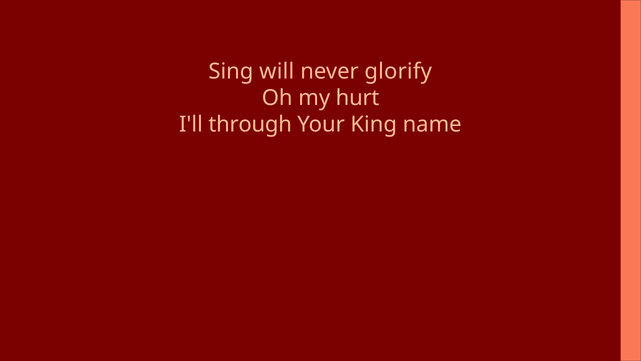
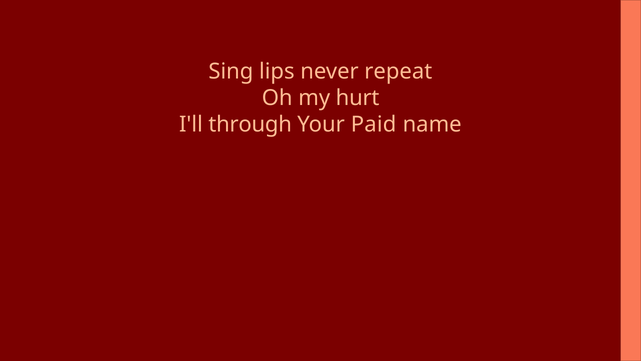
will: will -> lips (277, 71)
glorify: glorify -> repeat (398, 71)
King: King -> Paid (374, 124)
